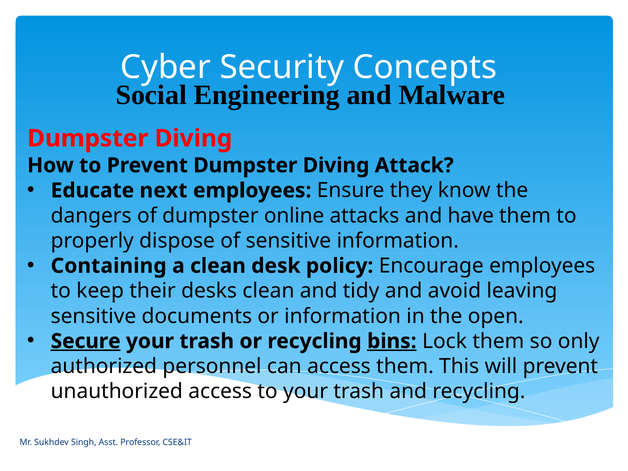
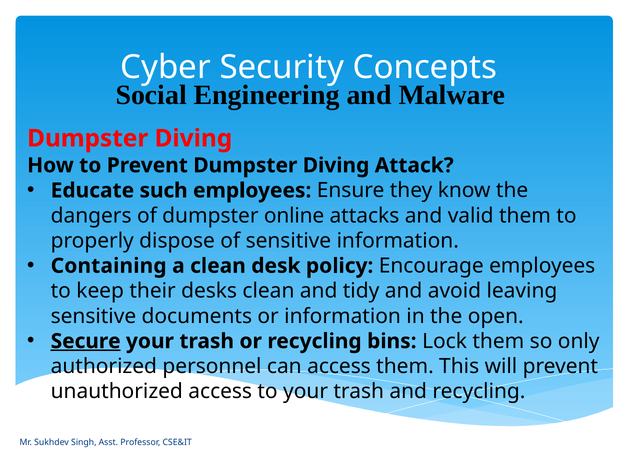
next: next -> such (164, 191)
have: have -> valid (471, 216)
bins underline: present -> none (392, 341)
